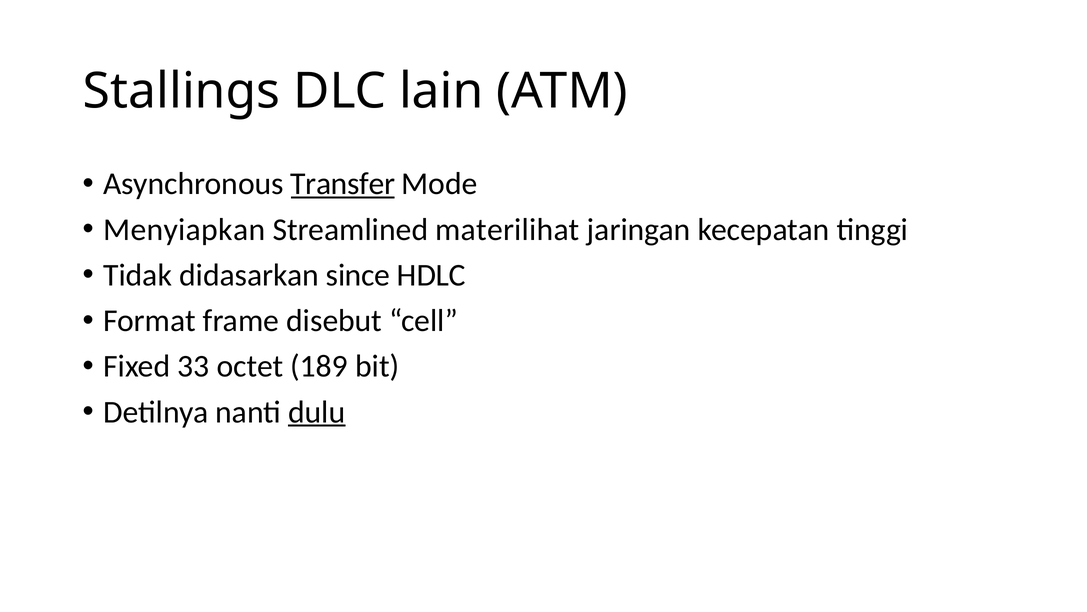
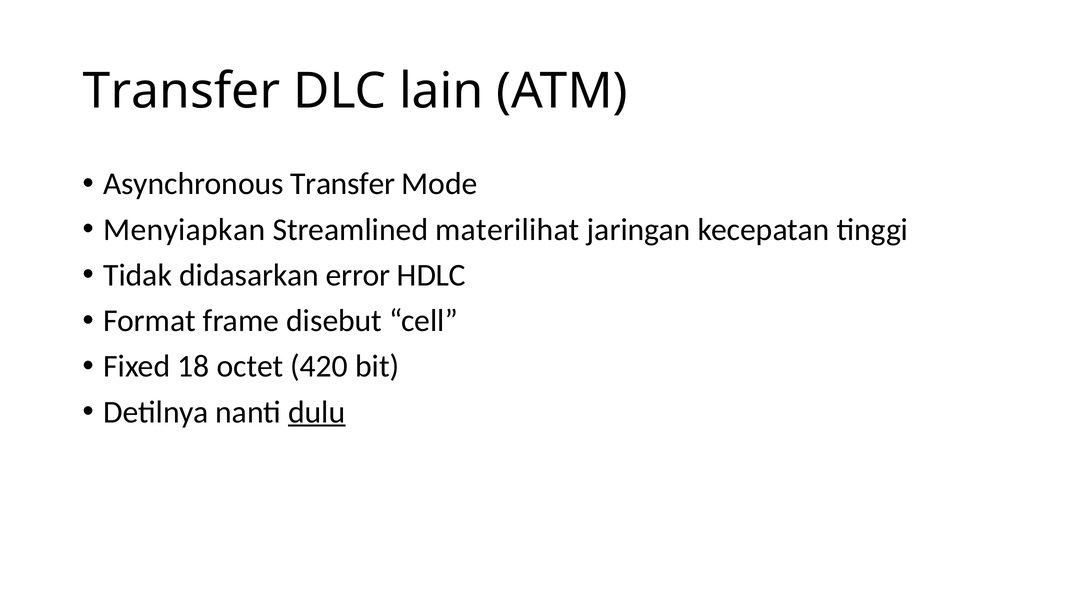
Stallings: Stallings -> Transfer (182, 91)
Transfer underline: present -> none (343, 184)
since: since -> error (358, 275)
33: 33 -> 18 (193, 366)
189: 189 -> 420 (319, 366)
